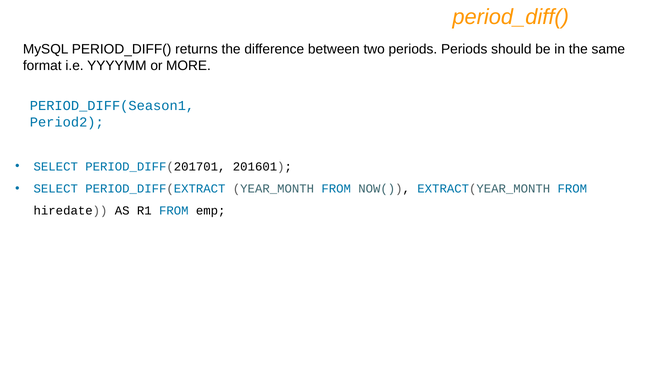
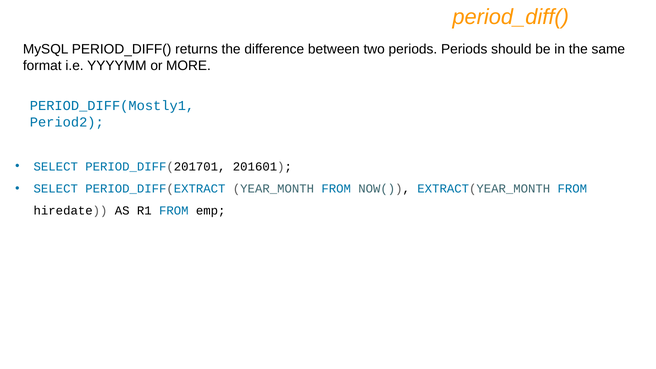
PERIOD_DIFF(Season1: PERIOD_DIFF(Season1 -> PERIOD_DIFF(Mostly1 (112, 106)
